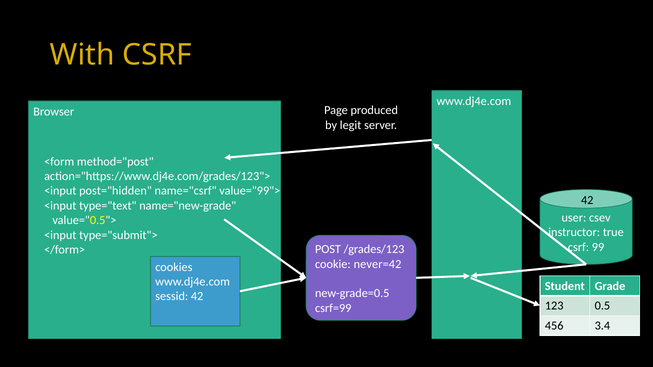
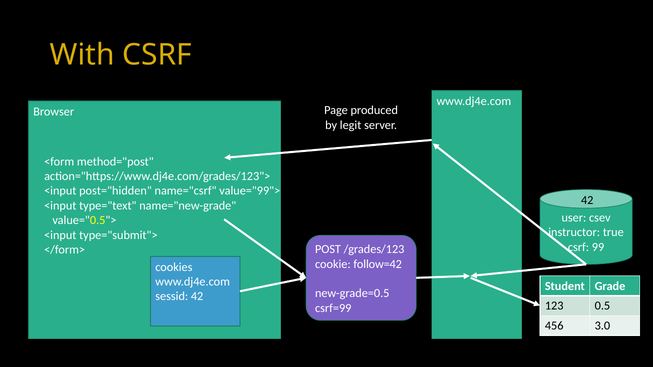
never=42: never=42 -> follow=42 (378, 264)
3.4: 3.4 -> 3.0 (602, 326)
